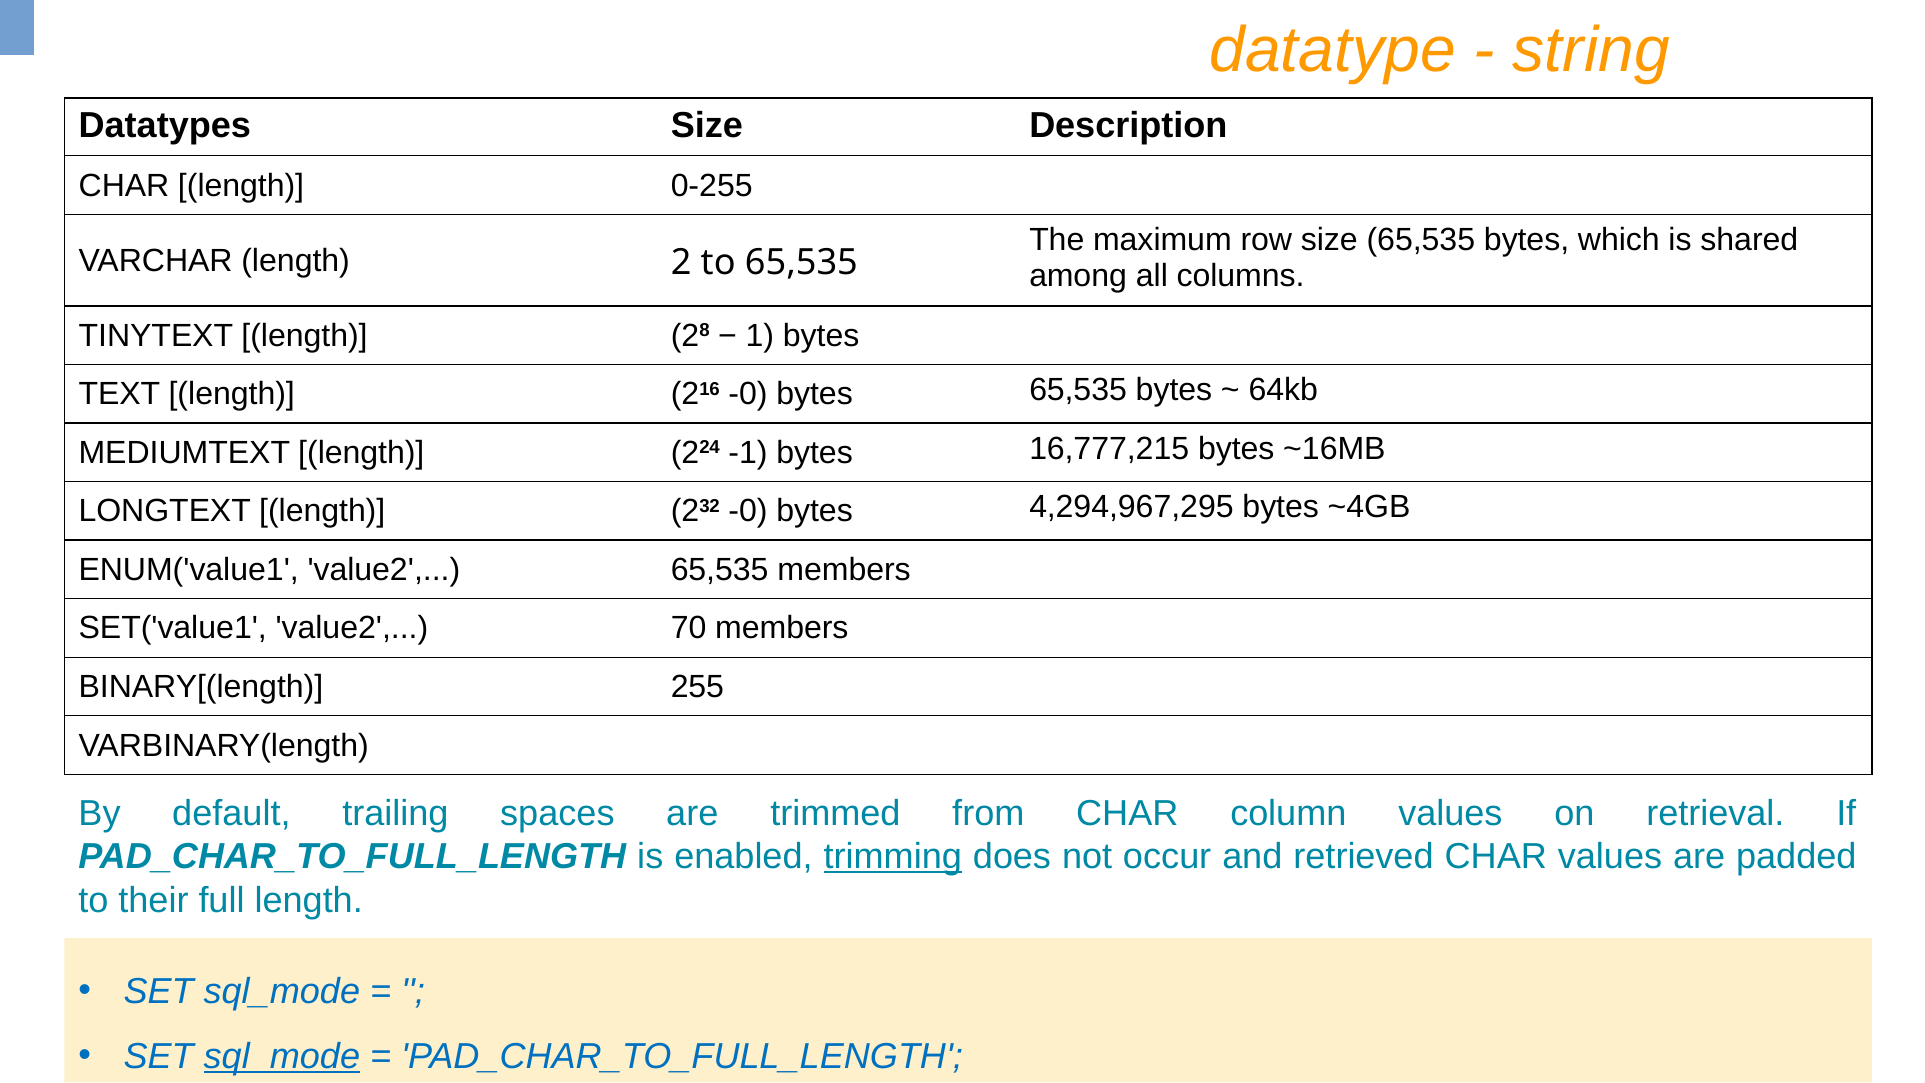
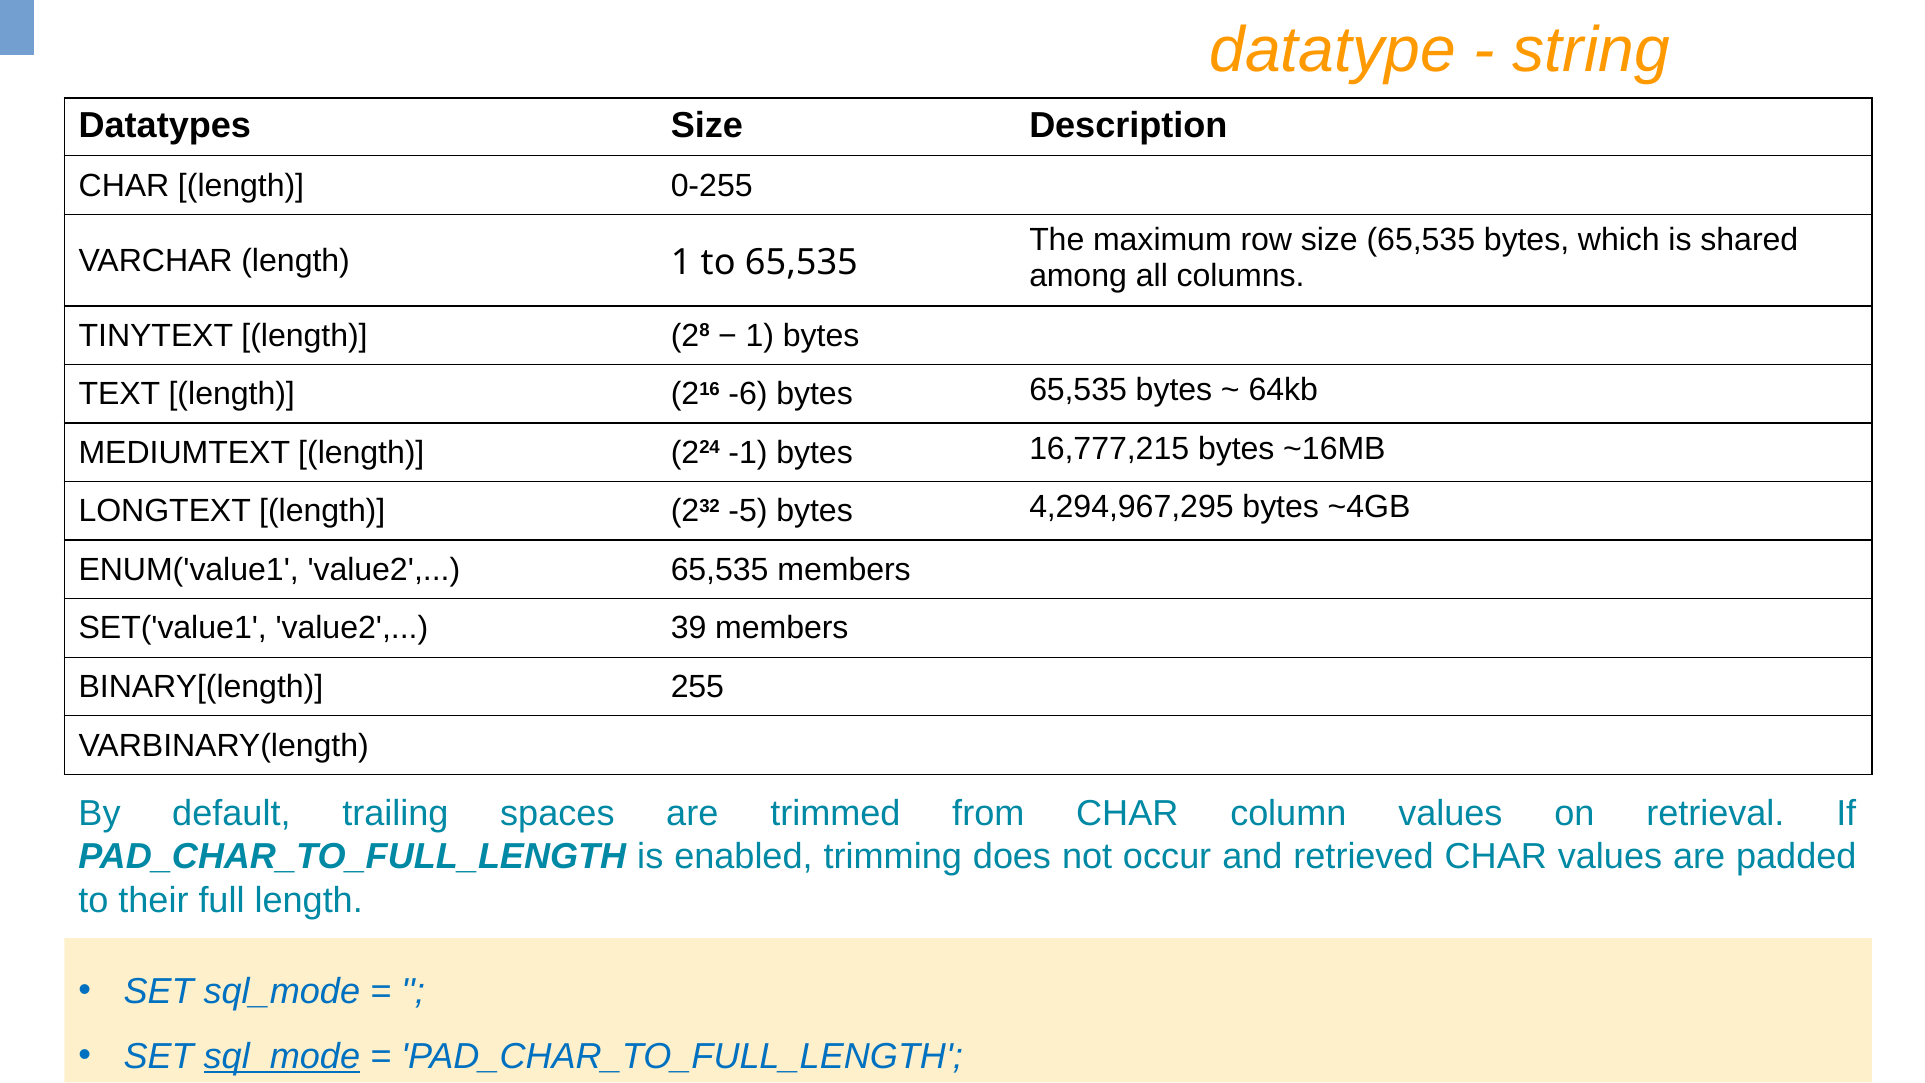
length 2: 2 -> 1 (681, 262)
216 -0: -0 -> -6 (748, 394)
232 -0: -0 -> -5 (748, 511)
70: 70 -> 39 (689, 628)
trimming underline: present -> none (893, 857)
